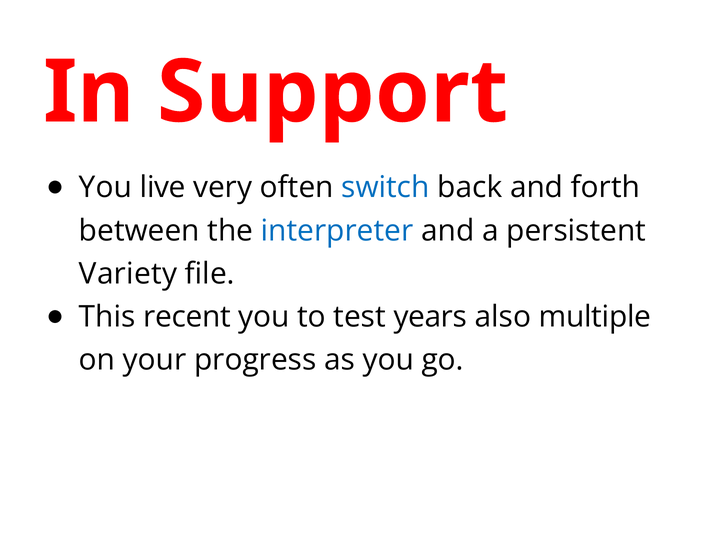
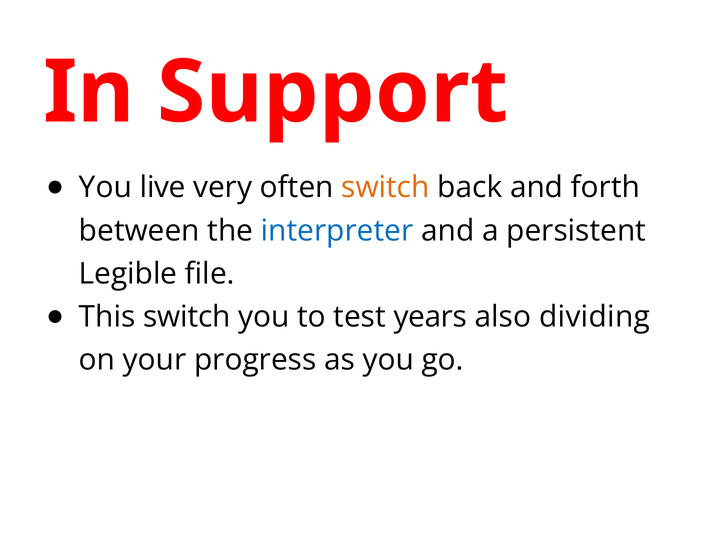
switch colour: blue -> orange (386, 187)
Variety: Variety -> Legible (128, 274)
This recent: recent -> switch (187, 317)
multiple: multiple -> dividing (595, 317)
